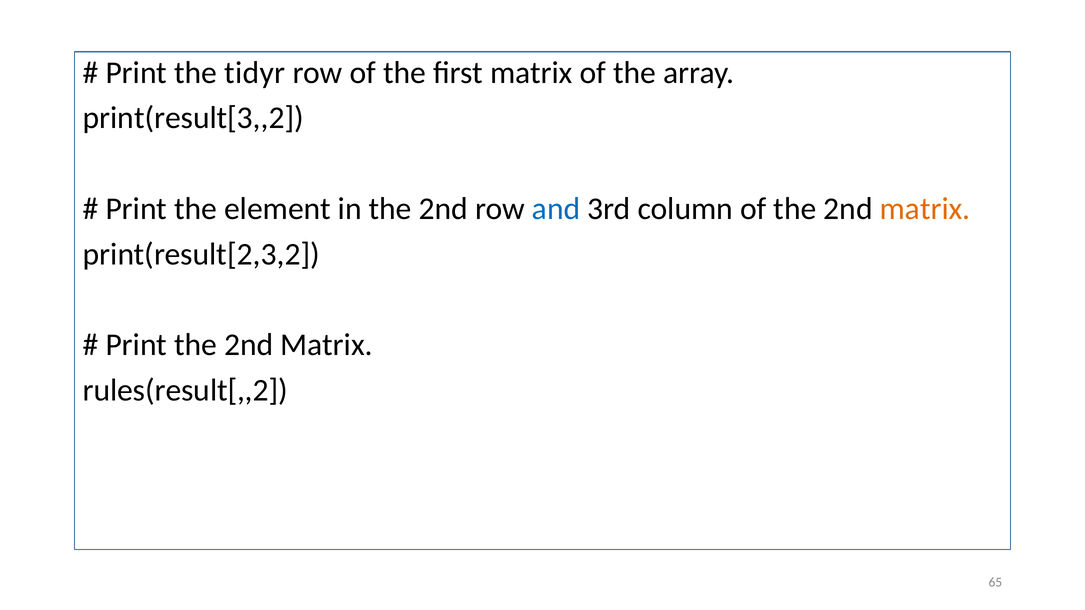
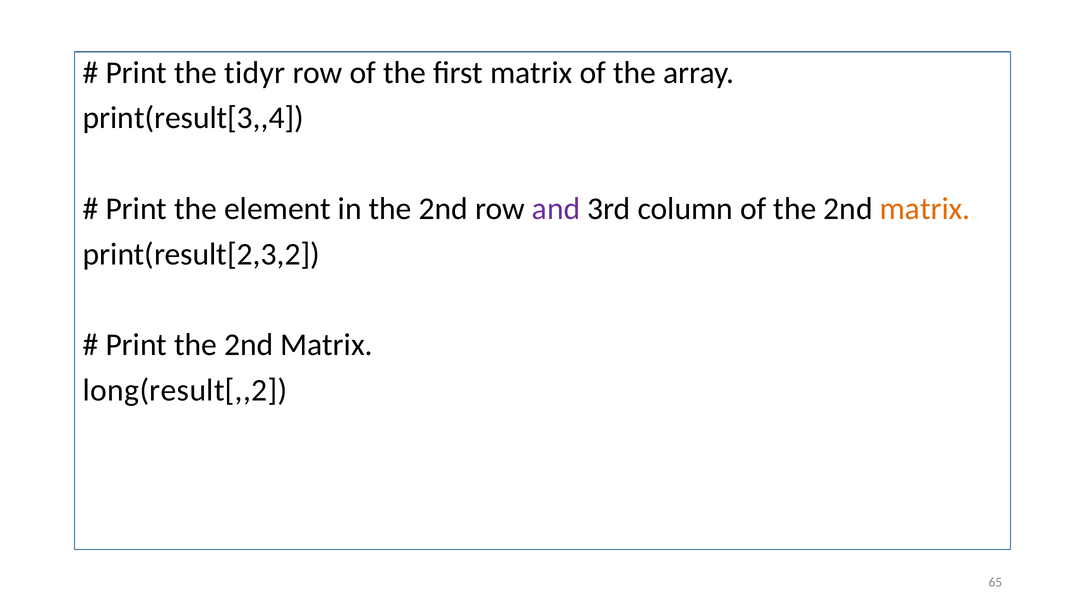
print(result[3,,2: print(result[3,,2 -> print(result[3,,4 (193, 118)
and colour: blue -> purple (556, 209)
rules(result[,,2: rules(result[,,2 -> long(result[,,2 (185, 391)
